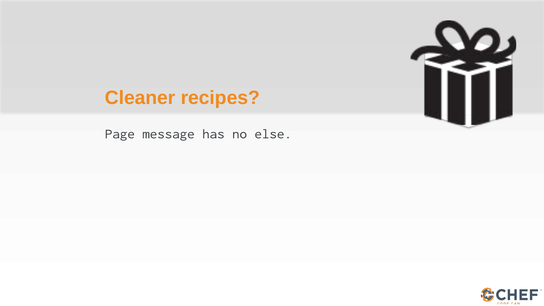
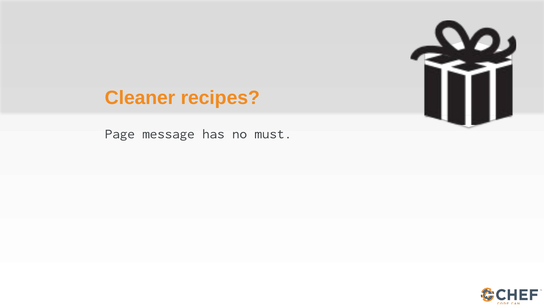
else: else -> must (273, 134)
